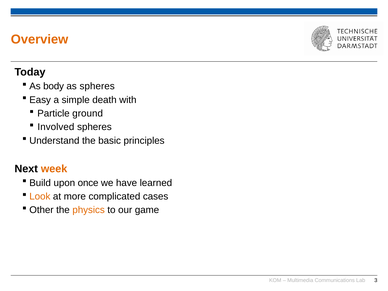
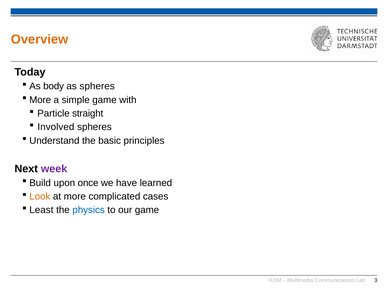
Easy: Easy -> More (40, 100)
simple death: death -> game (104, 100)
ground: ground -> straight (88, 113)
week colour: orange -> purple (54, 169)
Other: Other -> Least (41, 210)
physics colour: orange -> blue (89, 210)
